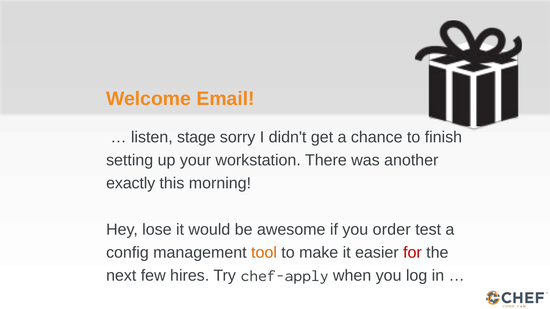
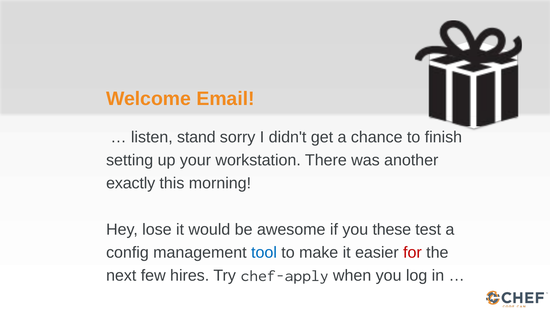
stage: stage -> stand (196, 137)
order: order -> these (392, 230)
tool colour: orange -> blue (264, 253)
